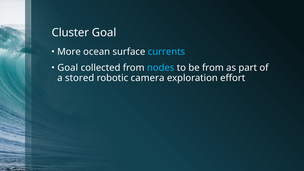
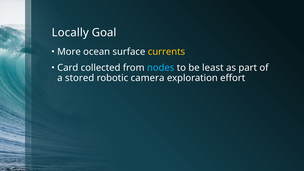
Cluster: Cluster -> Locally (70, 33)
currents colour: light blue -> yellow (166, 52)
Goal: Goal -> Card (68, 68)
be from: from -> least (213, 68)
